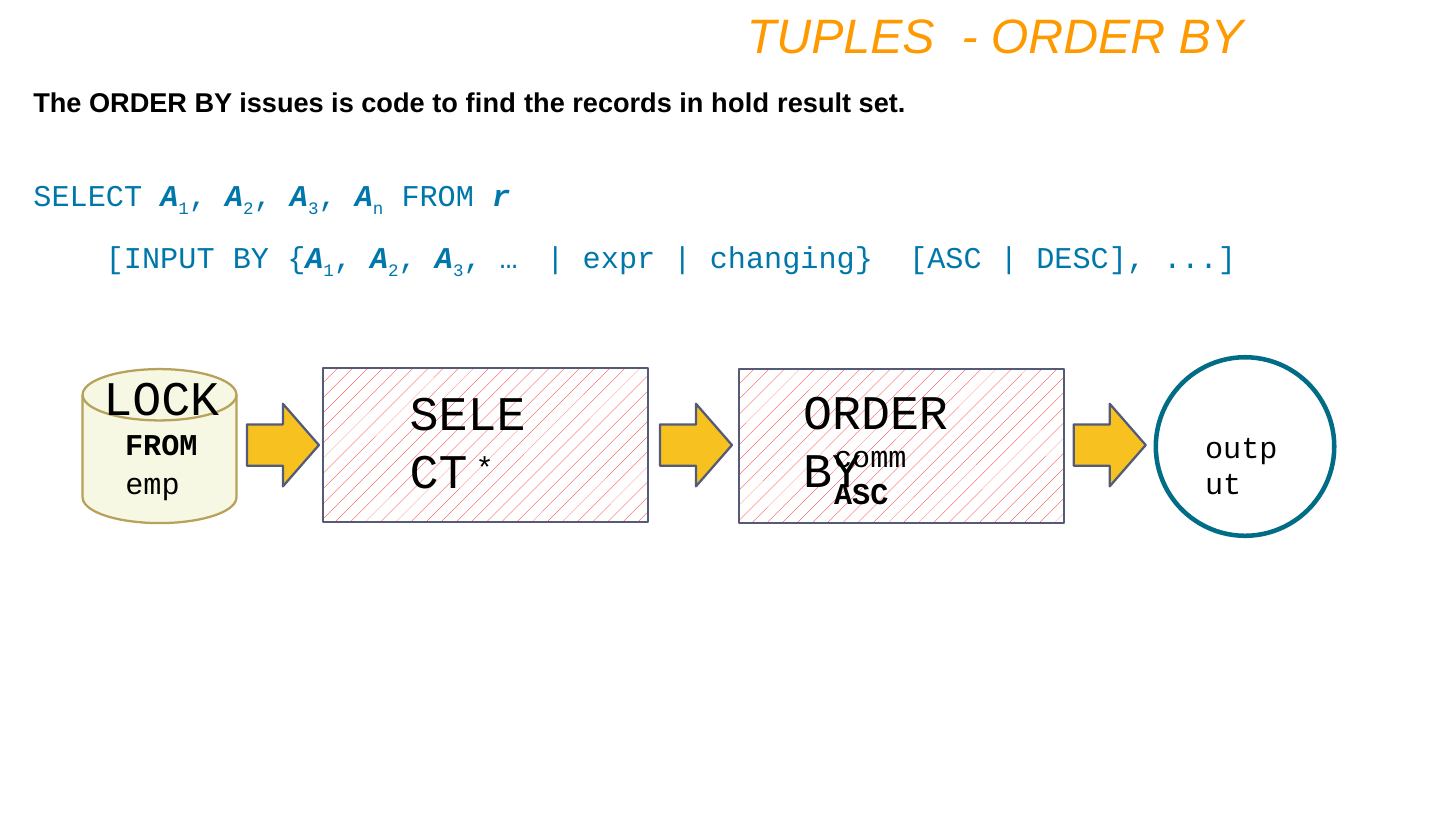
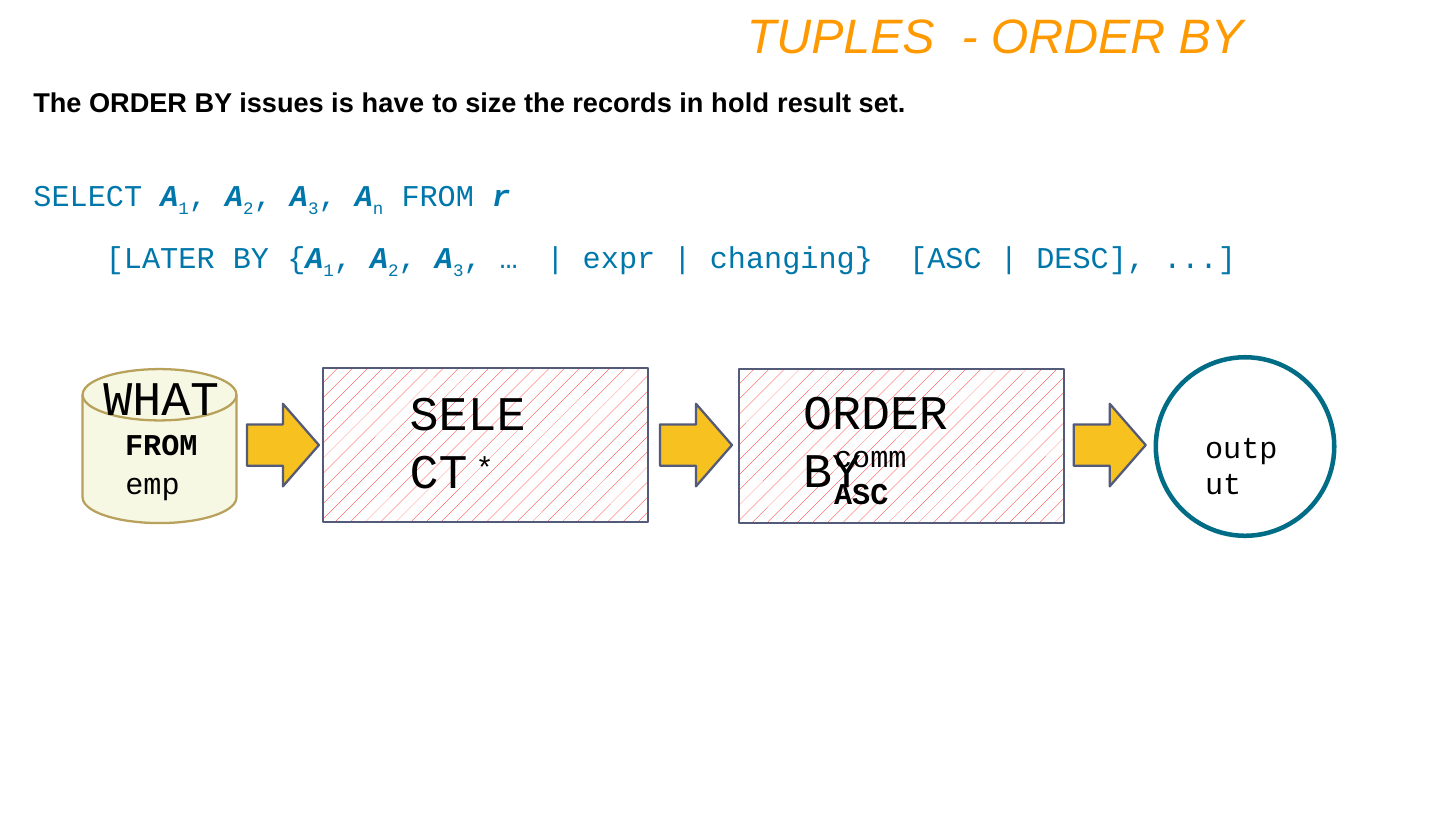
code: code -> have (393, 103)
find: find -> size (491, 103)
INPUT: INPUT -> LATER (160, 258)
LOCK: LOCK -> WHAT (161, 399)
